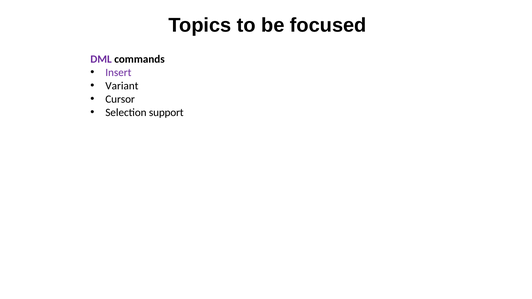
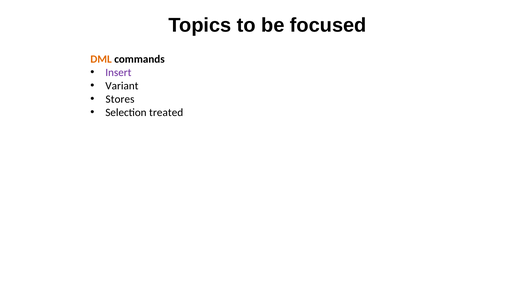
DML colour: purple -> orange (101, 59)
Cursor: Cursor -> Stores (120, 99)
support: support -> treated (166, 113)
